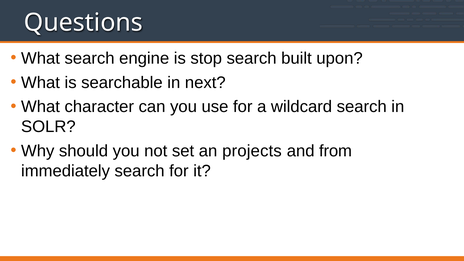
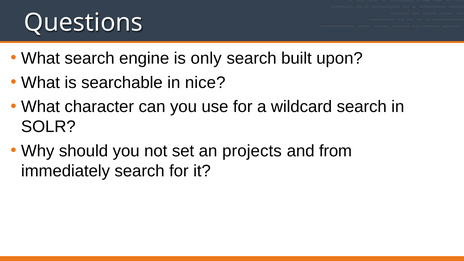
stop: stop -> only (206, 58)
next: next -> nice (205, 83)
